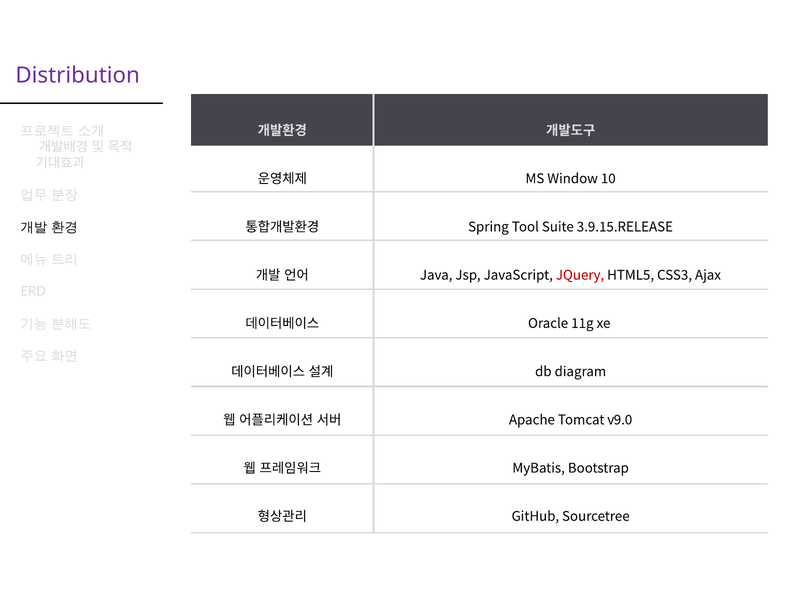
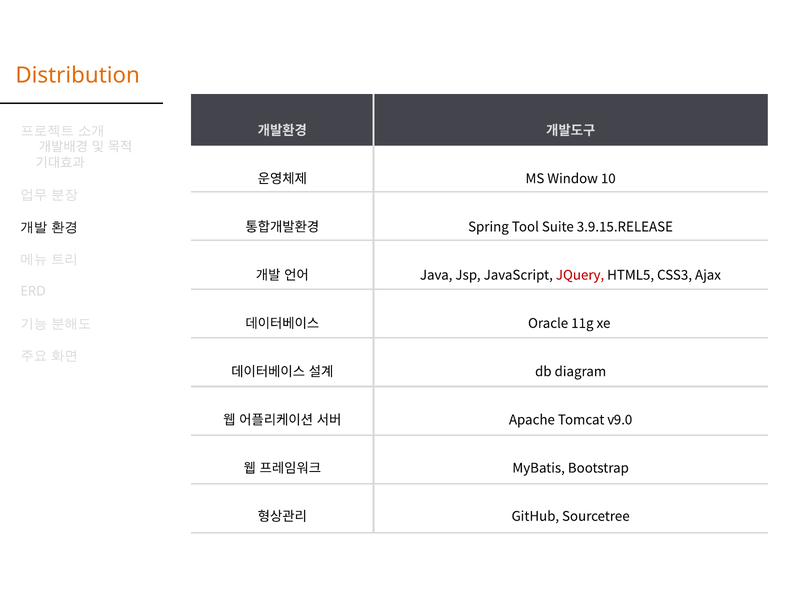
Distribution colour: purple -> orange (78, 75)
